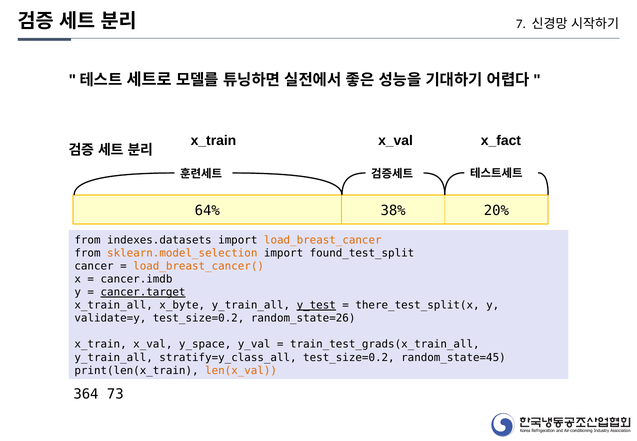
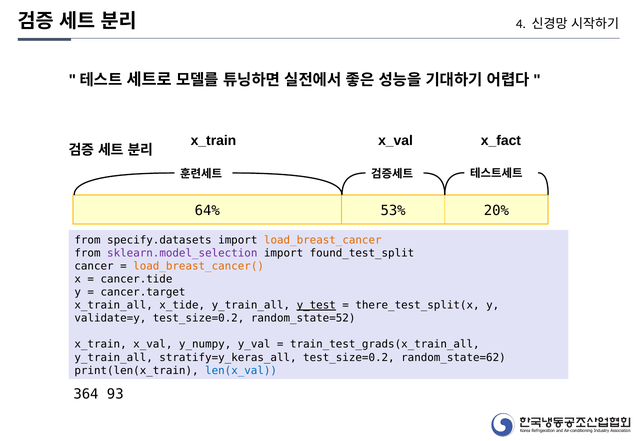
7: 7 -> 4 (521, 24)
38%: 38% -> 53% (393, 210)
indexes.datasets: indexes.datasets -> specify.datasets (159, 240)
sklearn.model_selection colour: orange -> purple (182, 253)
cancer.imdb: cancer.imdb -> cancer.tide (136, 279)
cancer.target underline: present -> none (143, 292)
x_byte: x_byte -> x_tide (182, 305)
random_state=26: random_state=26 -> random_state=52 (303, 318)
y_space: y_space -> y_numpy (205, 344)
stratify=y_class_all: stratify=y_class_all -> stratify=y_keras_all (228, 357)
random_state=45: random_state=45 -> random_state=62 (453, 357)
len(x_val colour: orange -> blue (241, 370)
73: 73 -> 93 (115, 394)
